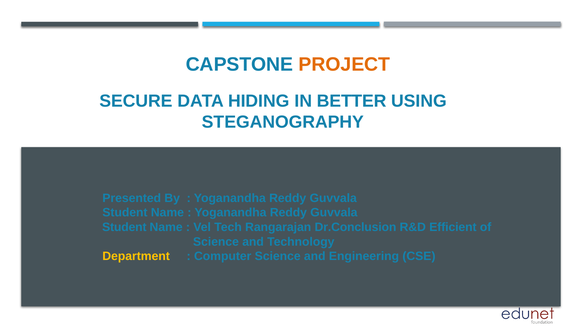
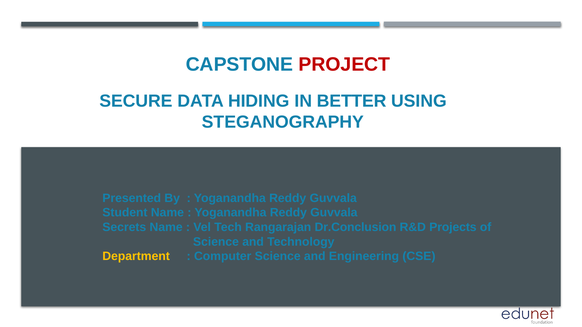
PROJECT colour: orange -> red (344, 65)
Student: Student -> Secrets (124, 227)
Efficient: Efficient -> Projects (453, 227)
